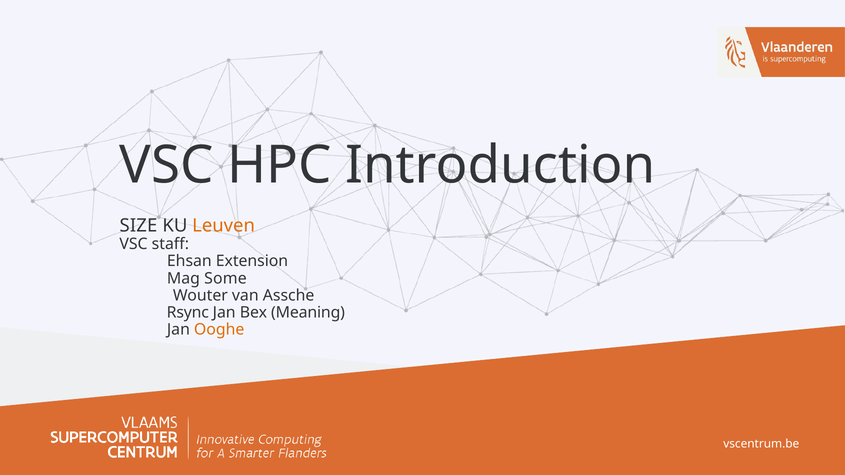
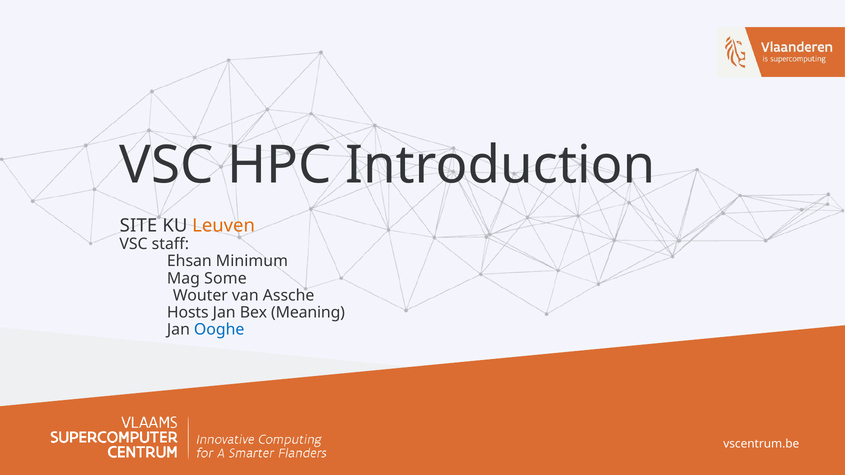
SIZE: SIZE -> SITE (138, 226)
Extension: Extension -> Minimum (252, 261)
Rsync: Rsync -> Hosts (188, 313)
Ooghe colour: orange -> blue (219, 330)
